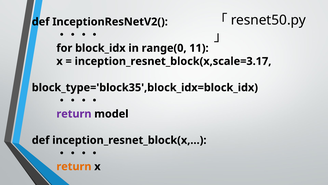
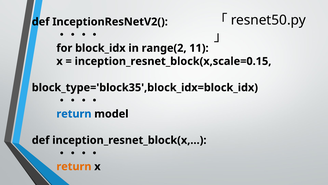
range(0: range(0 -> range(2 (164, 48)
inception_resnet_block(x,scale=3.17: inception_resnet_block(x,scale=3.17 -> inception_resnet_block(x,scale=0.15 (173, 61)
return colour: purple -> blue (74, 114)
